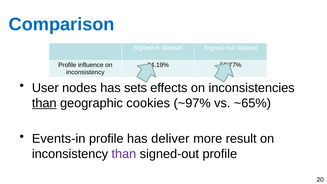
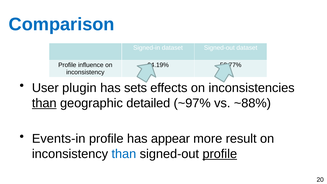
nodes: nodes -> plugin (79, 88)
cookies: cookies -> detailed (148, 103)
~65%: ~65% -> ~88% (252, 103)
deliver: deliver -> appear (170, 139)
than colour: purple -> blue (124, 154)
profile underline: none -> present (220, 154)
